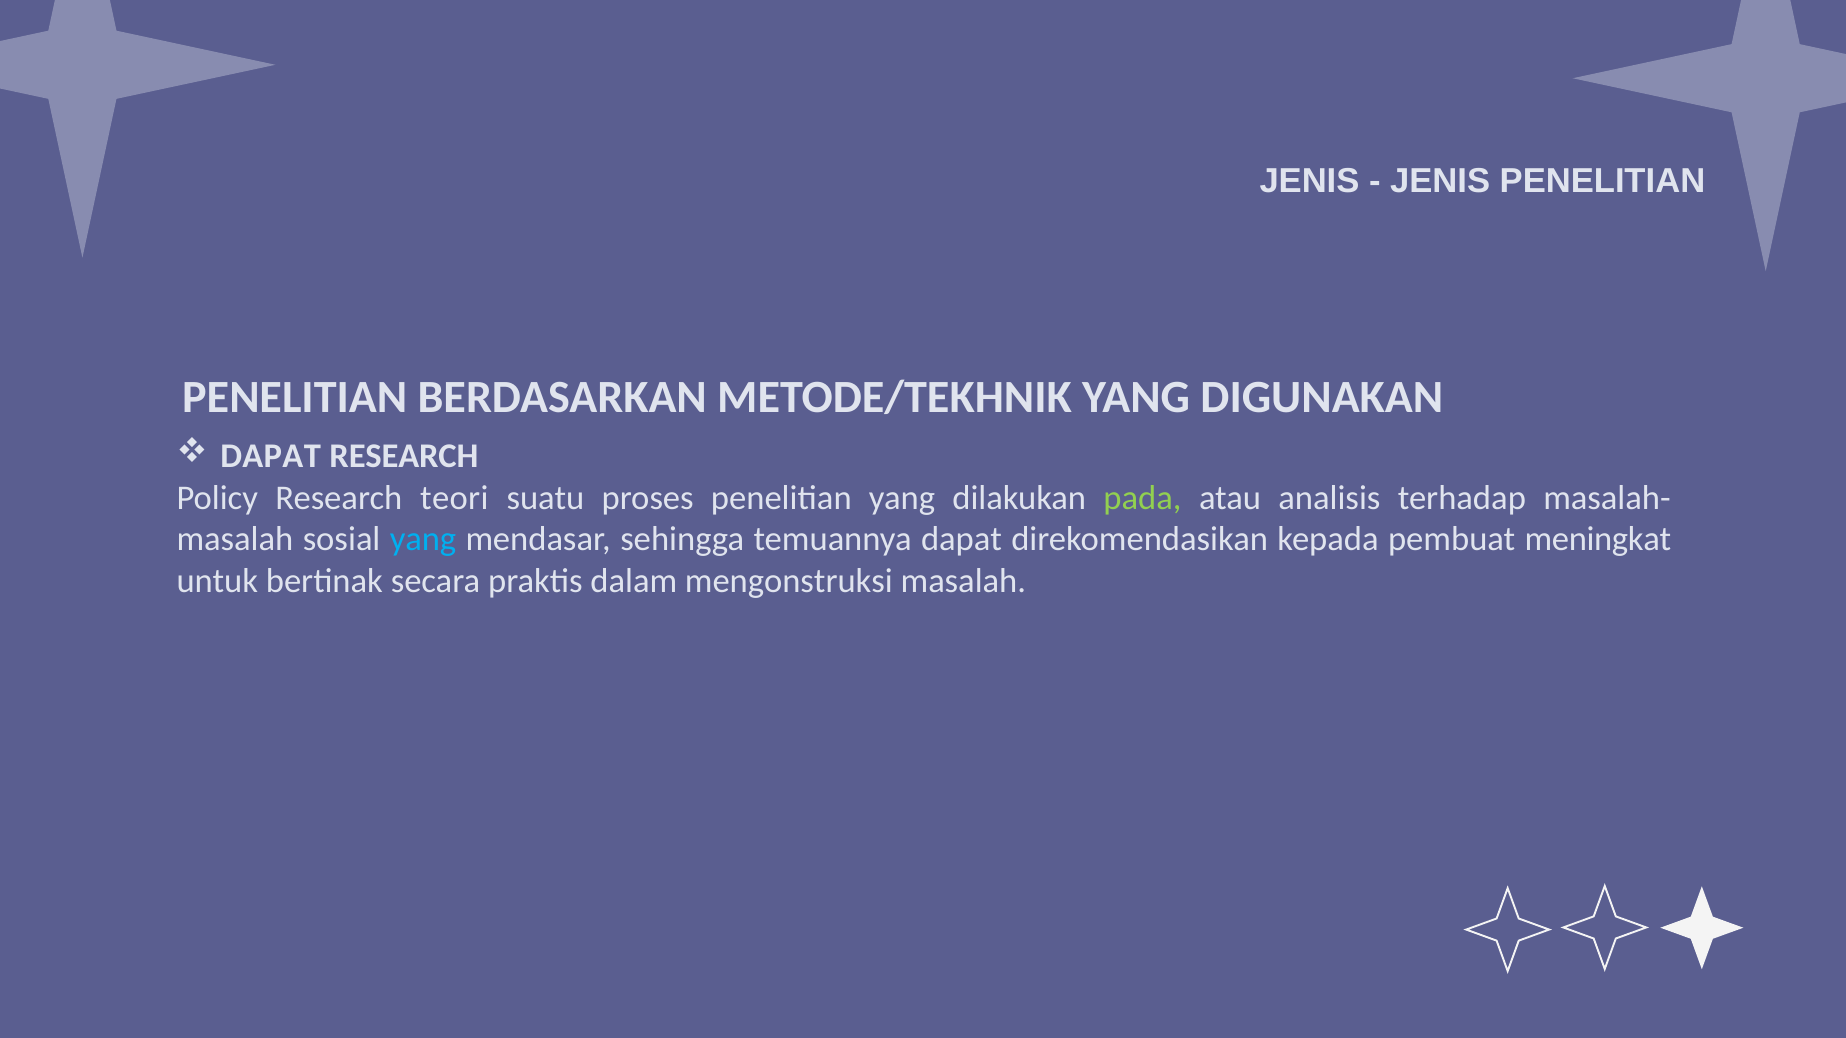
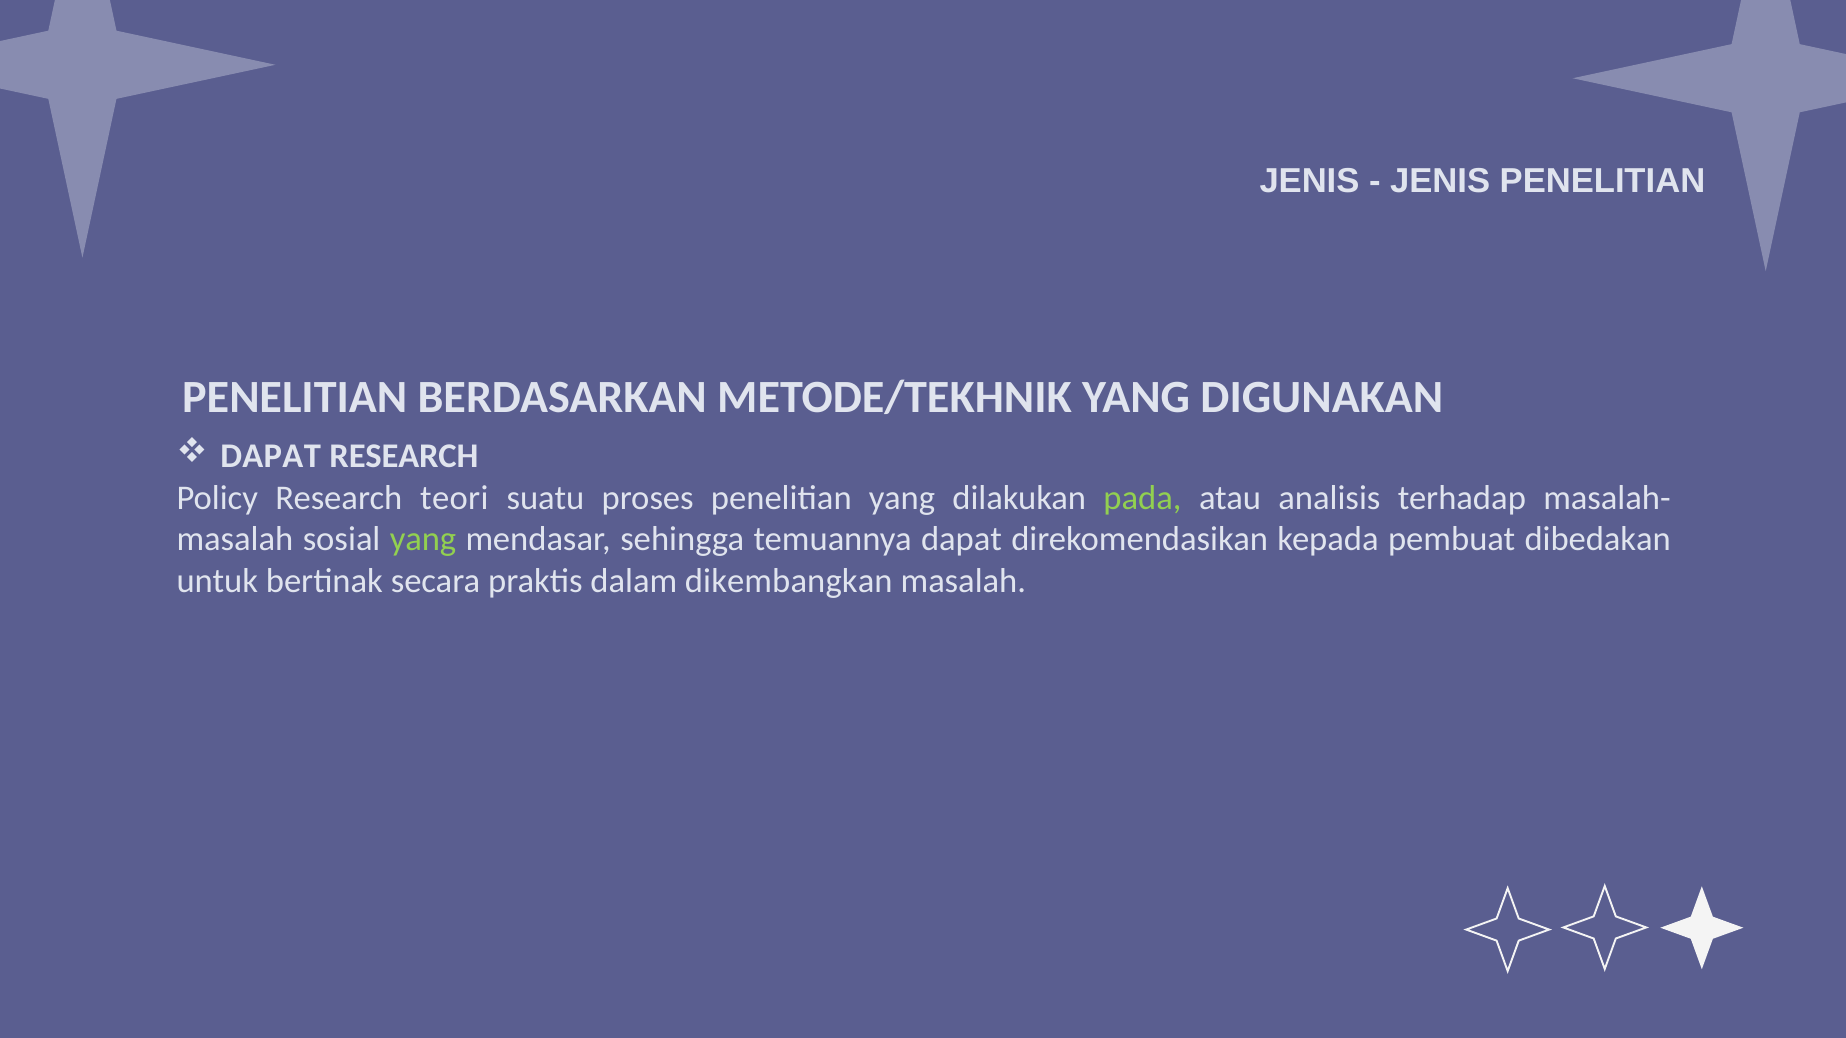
yang colour: light blue -> light green (423, 540)
pembuat meningkat: meningkat -> dibedakan (1598, 540)
mengonstruksi: mengonstruksi -> dikembangkan (789, 581)
